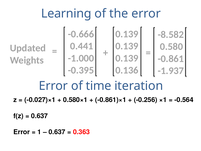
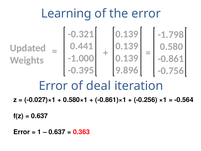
-0.666: -0.666 -> -0.321 (81, 34)
-8.582: -8.582 -> -1.798 (171, 34)
0.136: 0.136 -> 9.896 (127, 70)
-1.937: -1.937 -> -0.756 (171, 71)
time: time -> deal (98, 86)
